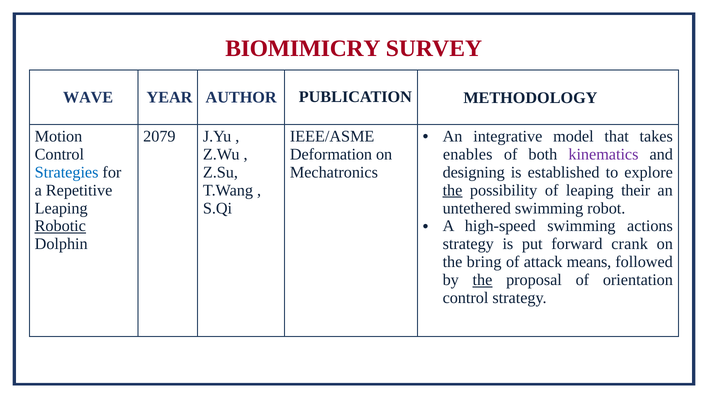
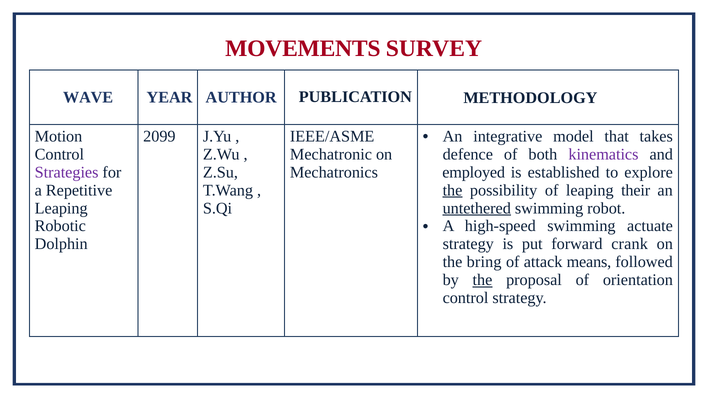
BIOMIMICRY: BIOMIMICRY -> MOVEMENTS (303, 49)
2079: 2079 -> 2099 (159, 136)
Deformation: Deformation -> Mechatronic (331, 154)
enables: enables -> defence (468, 154)
Strategies colour: blue -> purple (67, 172)
designing: designing -> employed (474, 172)
untethered underline: none -> present (477, 208)
Robotic underline: present -> none (60, 226)
actions: actions -> actuate (650, 226)
